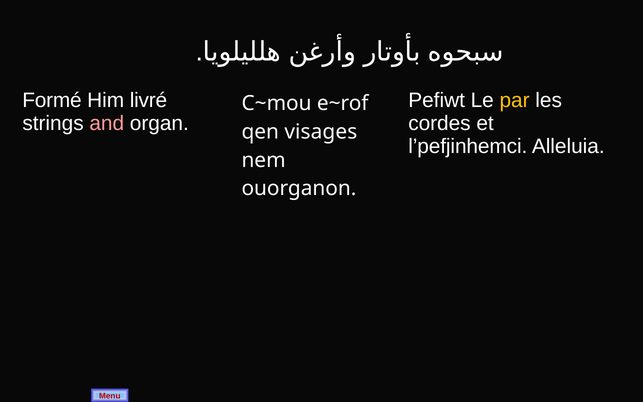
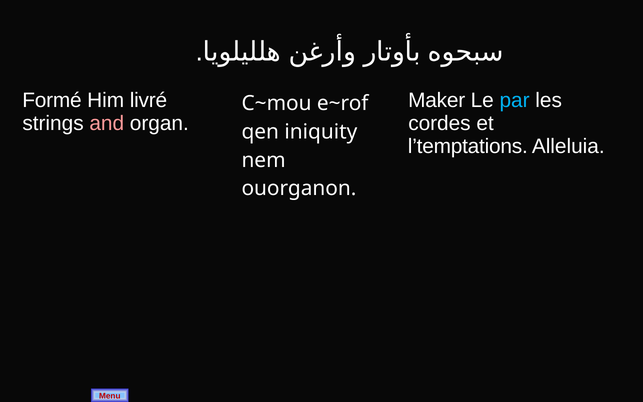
Pefiwt: Pefiwt -> Maker (437, 100)
par colour: yellow -> light blue (515, 100)
visages: visages -> iniquity (321, 132)
l’pefjinhemci: l’pefjinhemci -> l’temptations (468, 147)
